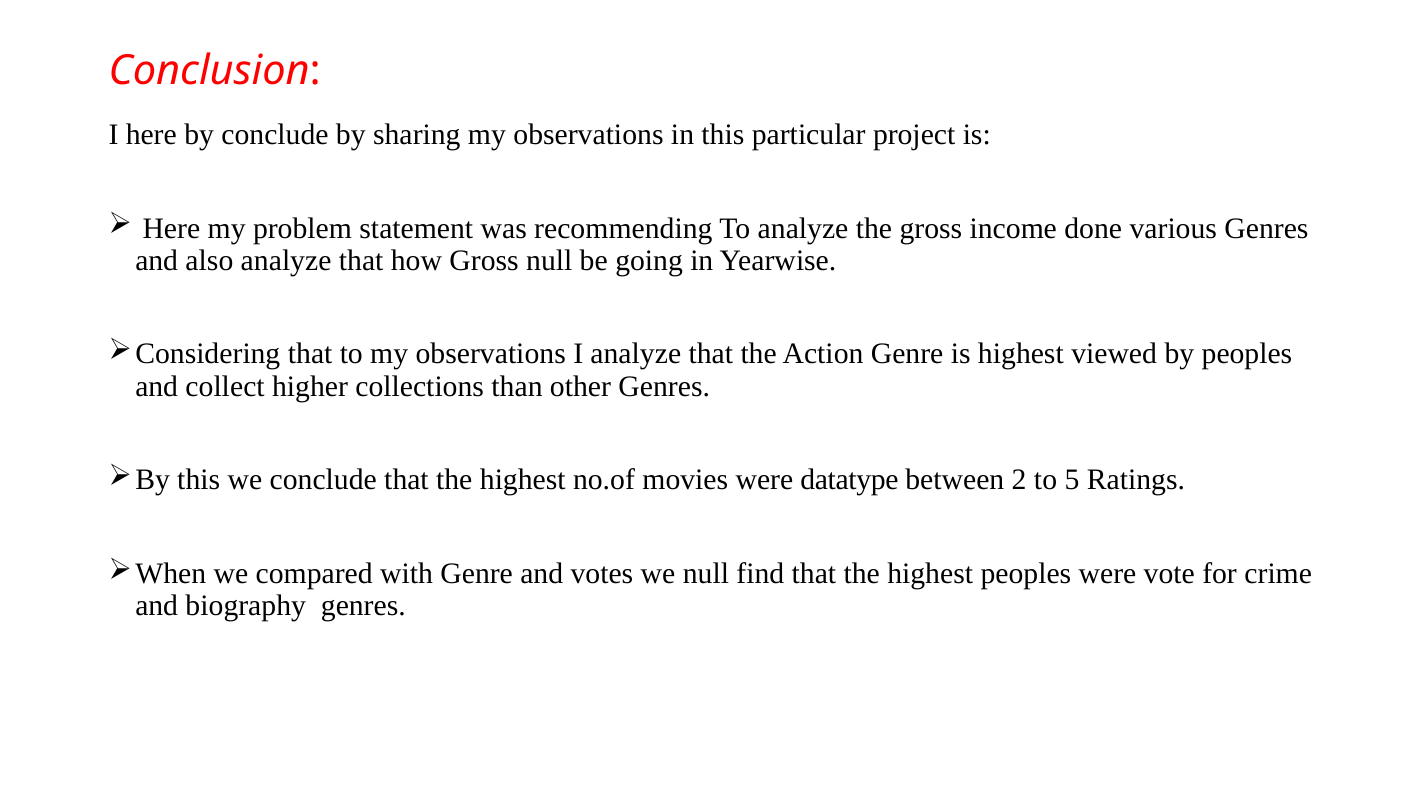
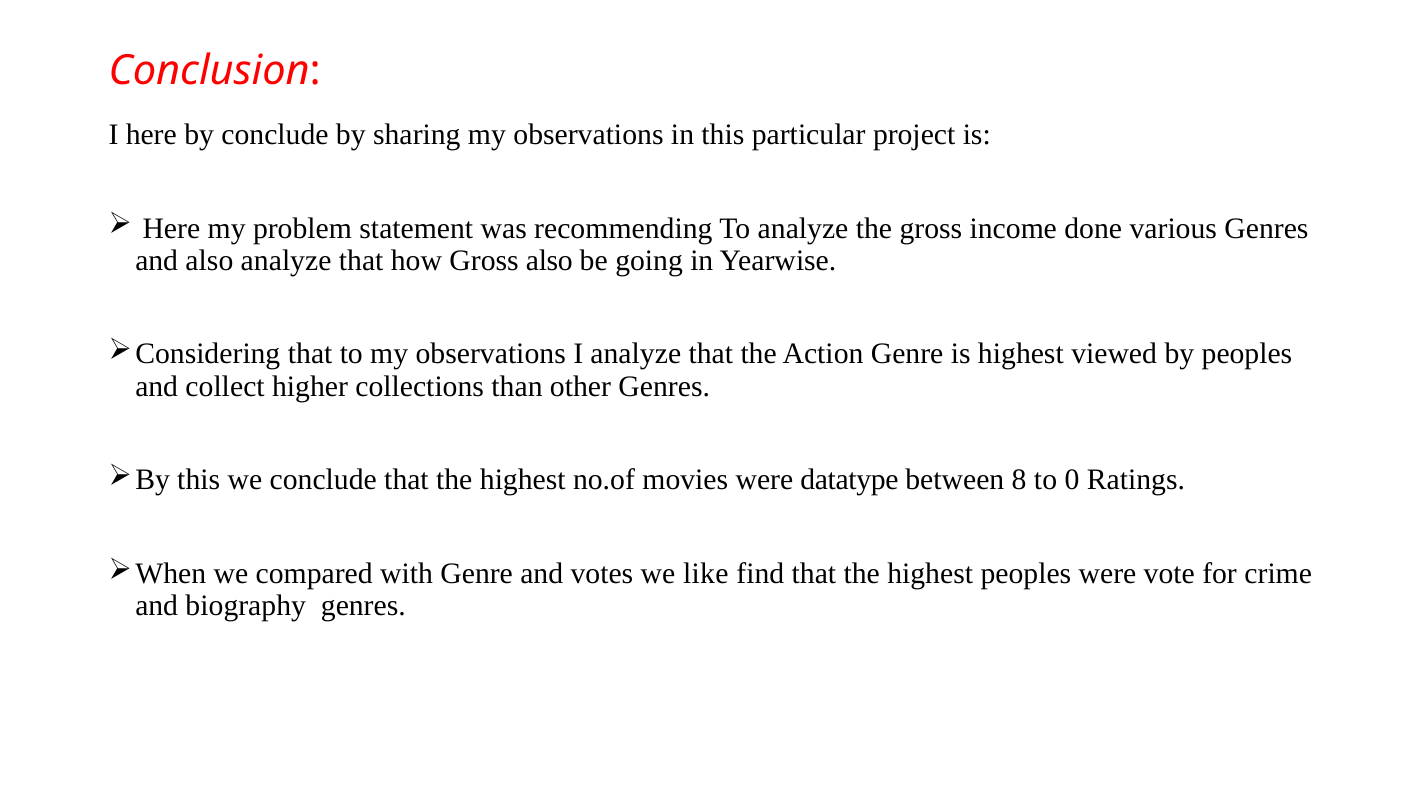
Gross null: null -> also (549, 260)
2: 2 -> 8 (1019, 480)
5: 5 -> 0 (1072, 480)
we null: null -> like (706, 574)
